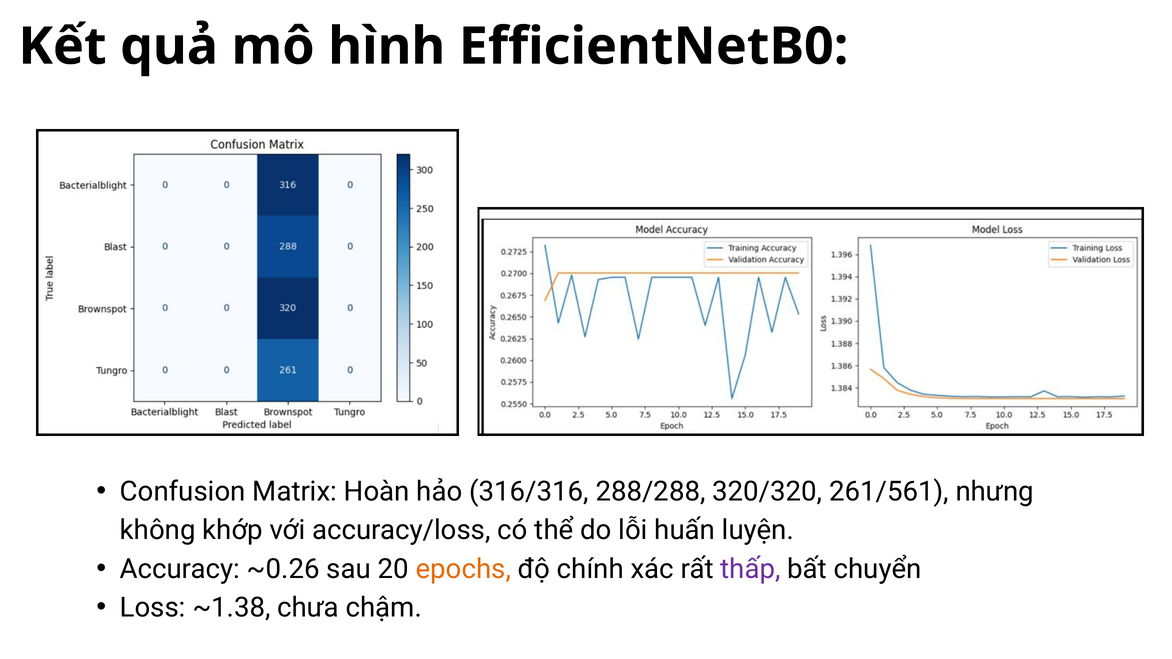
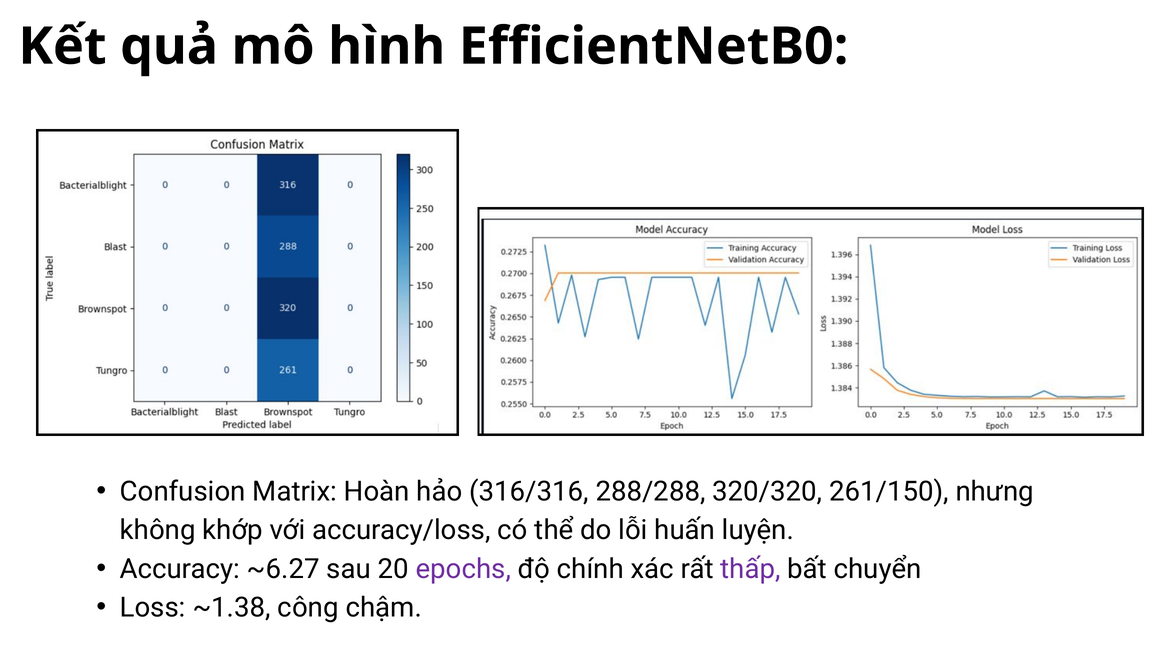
261/561: 261/561 -> 261/150 (889, 492)
~0.26: ~0.26 -> ~6.27 (283, 569)
epochs colour: orange -> purple (463, 569)
chưa: chưa -> công (308, 608)
